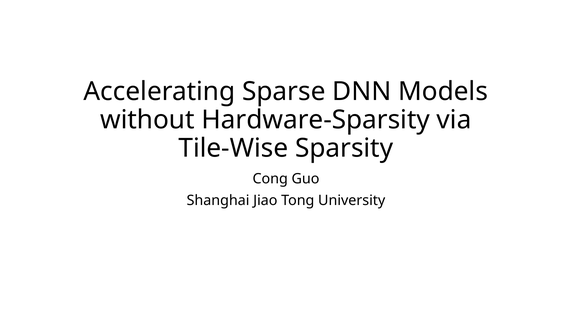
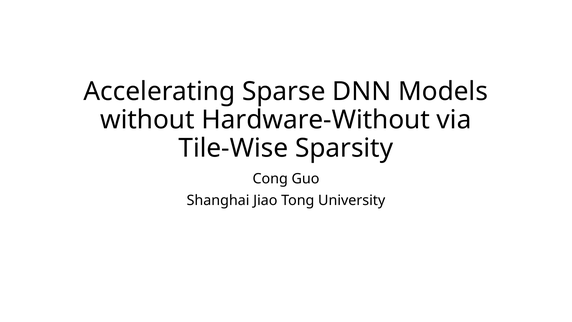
Hardware-Sparsity: Hardware-Sparsity -> Hardware-Without (316, 120)
